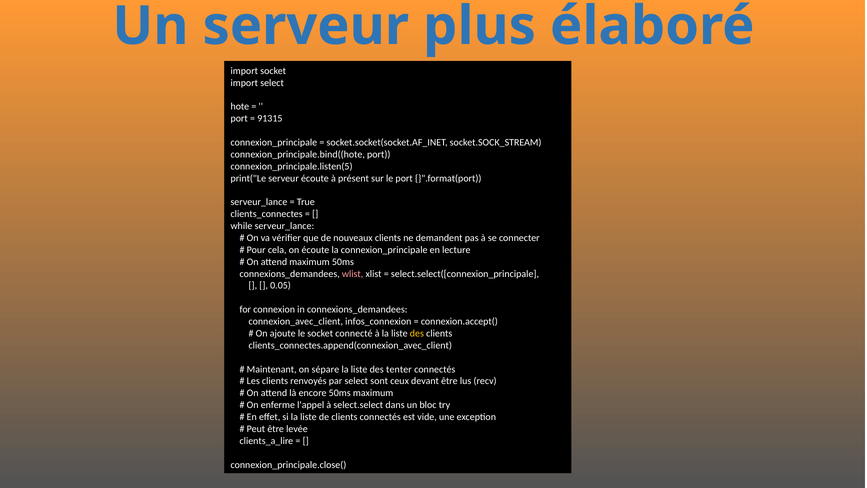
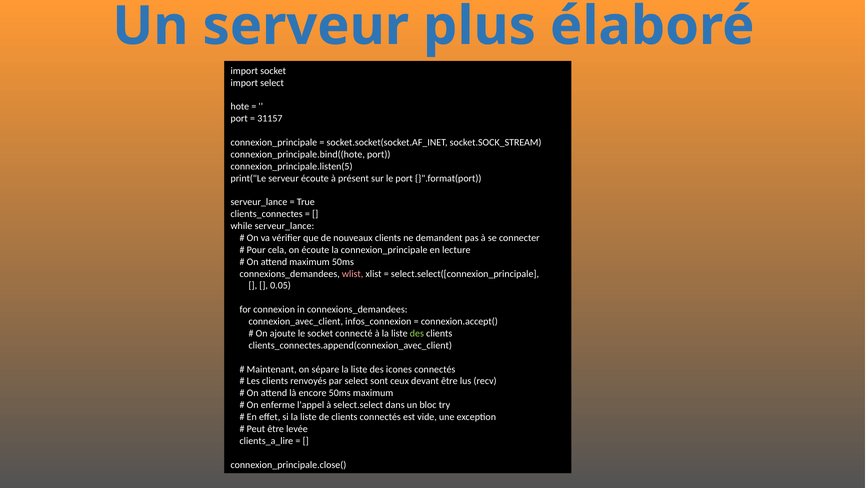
91315: 91315 -> 31157 (270, 119)
des colour: yellow -> light green (417, 333)
tenter: tenter -> icones (399, 369)
